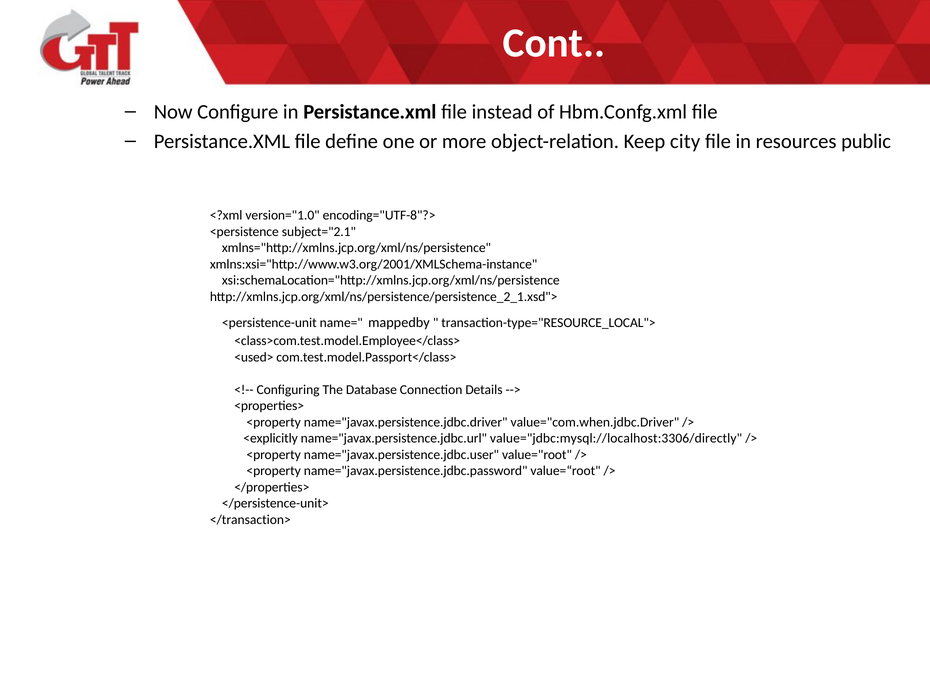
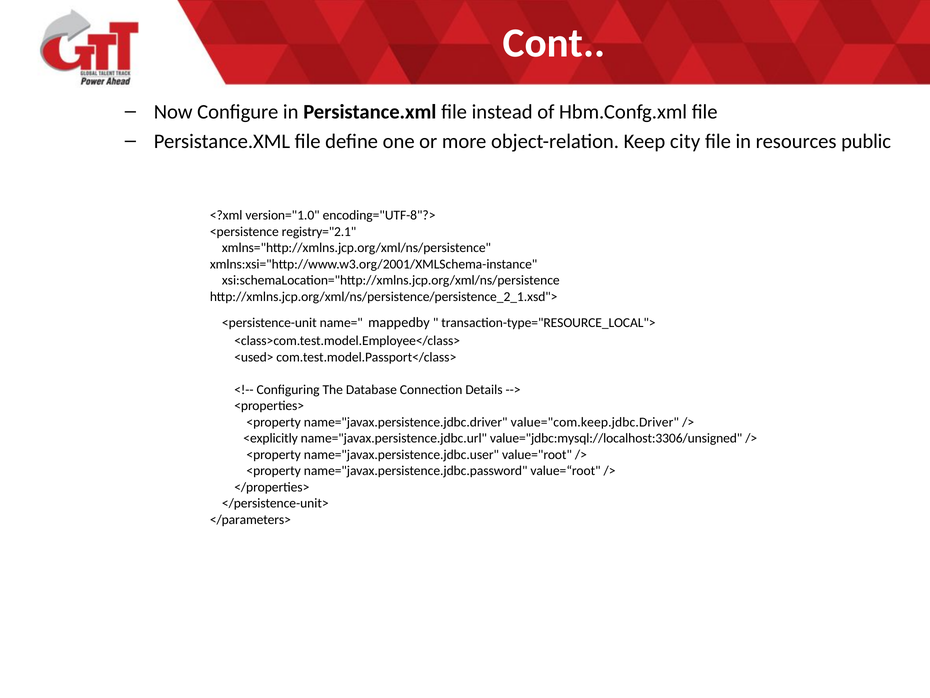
subject="2.1: subject="2.1 -> registry="2.1 (319, 231)
value="com.when.jdbc.Driver: value="com.when.jdbc.Driver -> value="com.keep.jdbc.Driver (595, 422)
value="jdbc:mysql://localhost:3306/directly: value="jdbc:mysql://localhost:3306/directly -> value="jdbc:mysql://localhost:3306/unsigned (616, 438)
</transaction>: </transaction> -> </parameters> (250, 519)
